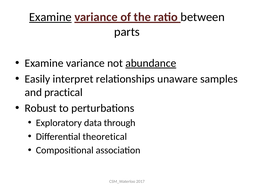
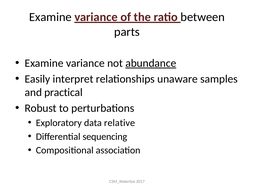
Examine underline: present -> none (50, 17)
through: through -> relative (120, 123)
theoretical: theoretical -> sequencing (105, 137)
